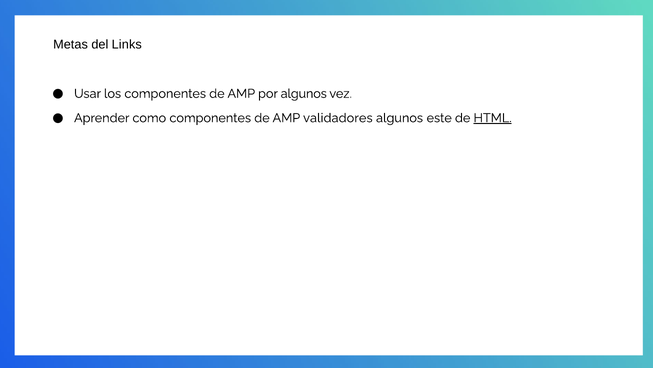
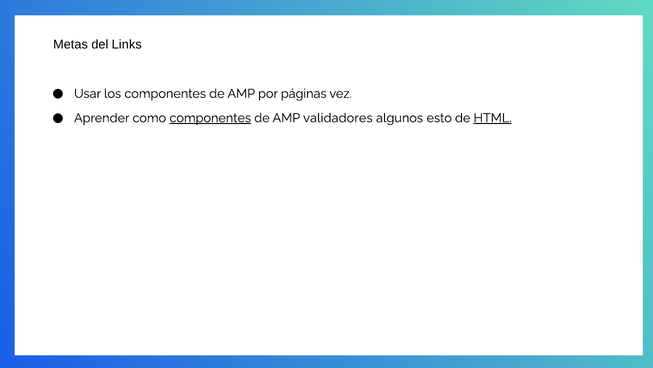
por algunos: algunos -> páginas (304, 93)
componentes underline: none -> present (210, 118)
este: este -> esto (439, 118)
